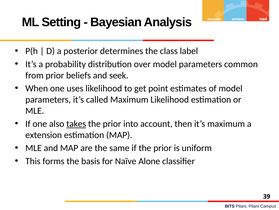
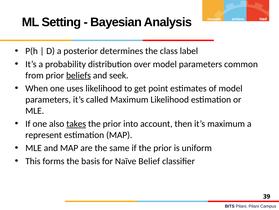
beliefs underline: none -> present (79, 75)
extension: extension -> represent (44, 135)
Alone: Alone -> Belief (149, 161)
